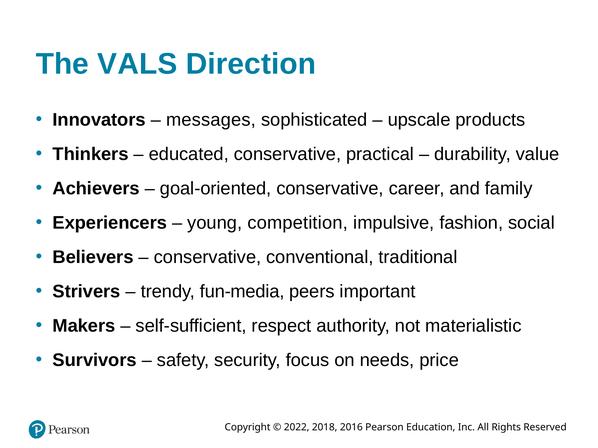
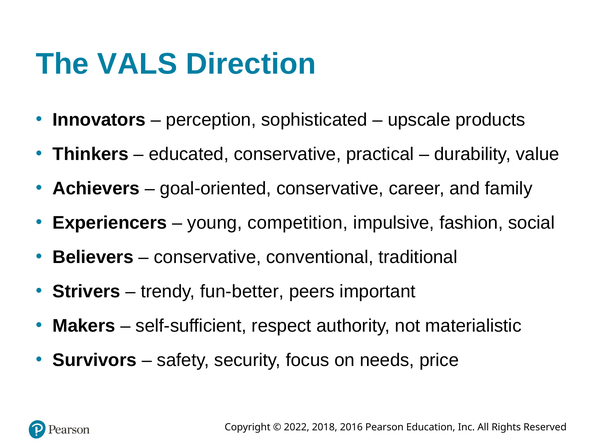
messages: messages -> perception (211, 120)
fun-media: fun-media -> fun-better (242, 292)
